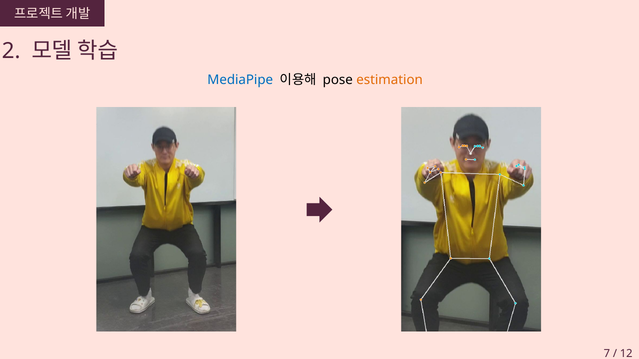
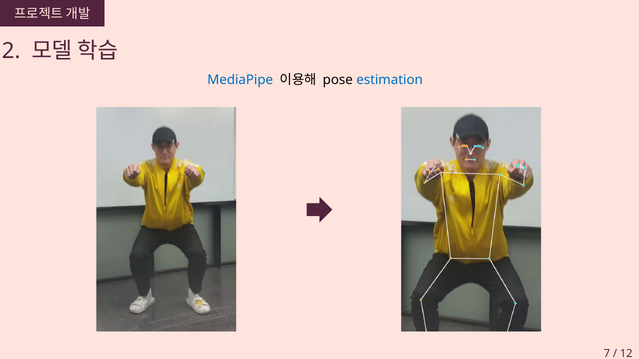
estimation colour: orange -> blue (390, 80)
